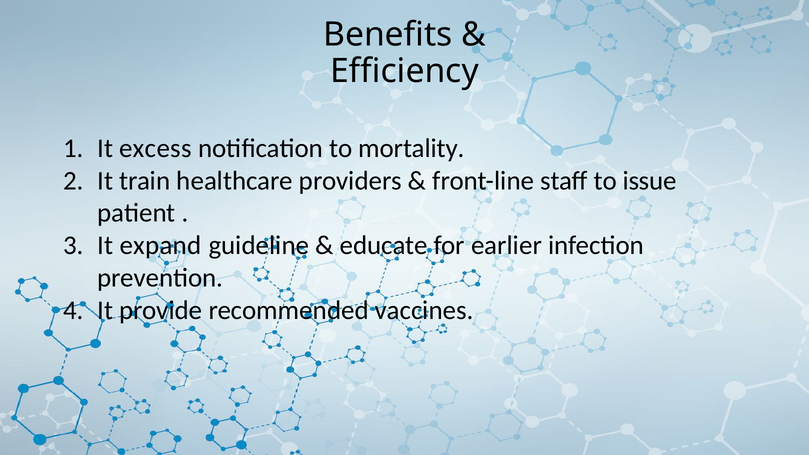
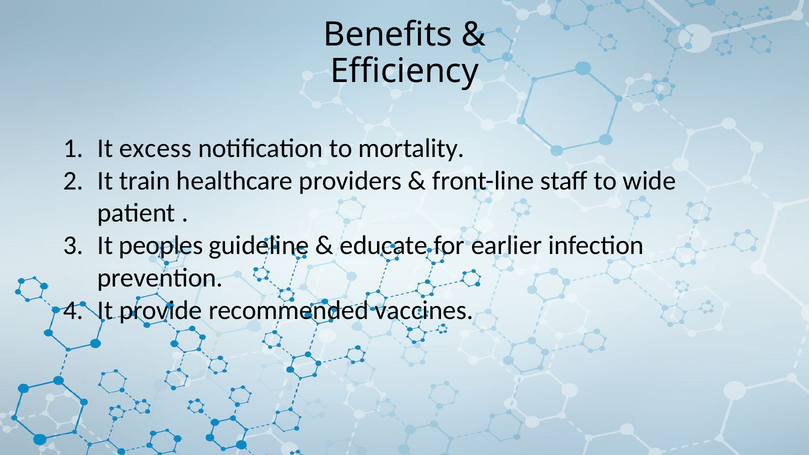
issue: issue -> wide (649, 181)
expand: expand -> peoples (161, 245)
